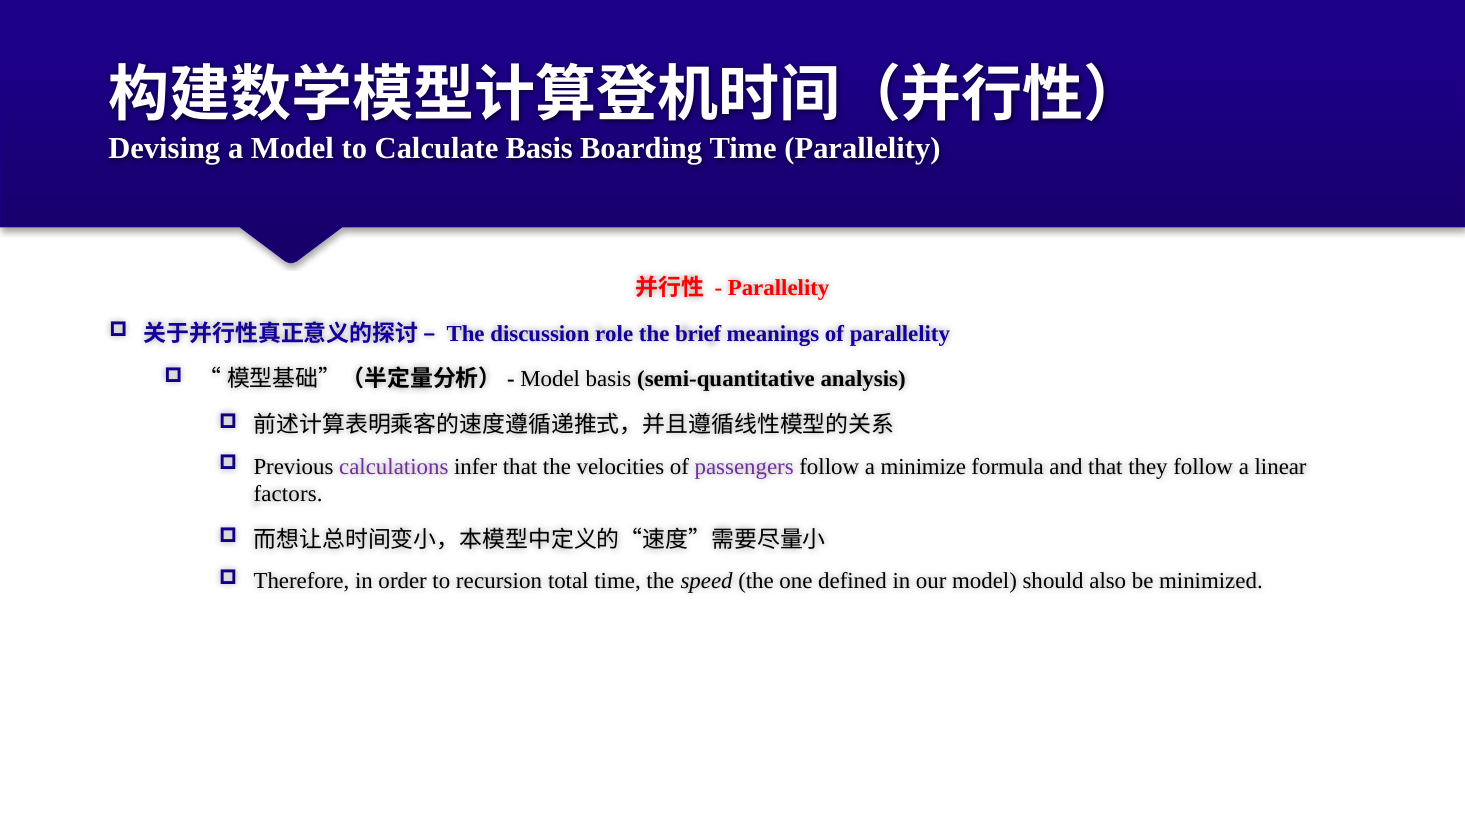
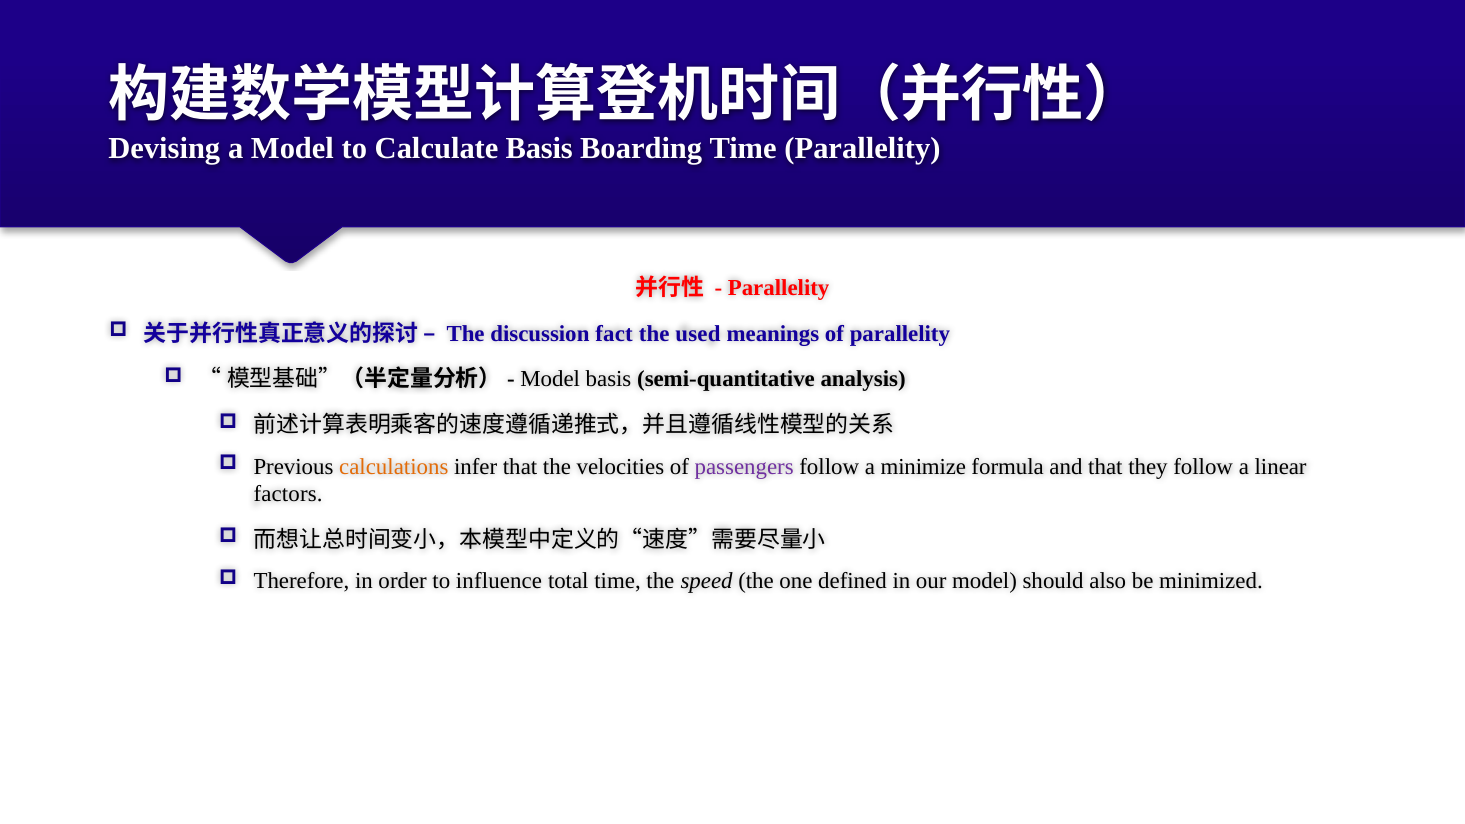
role: role -> fact (614, 334)
brief: brief -> used (698, 334)
calculations colour: purple -> orange (394, 467)
recursion: recursion -> influence (499, 581)
